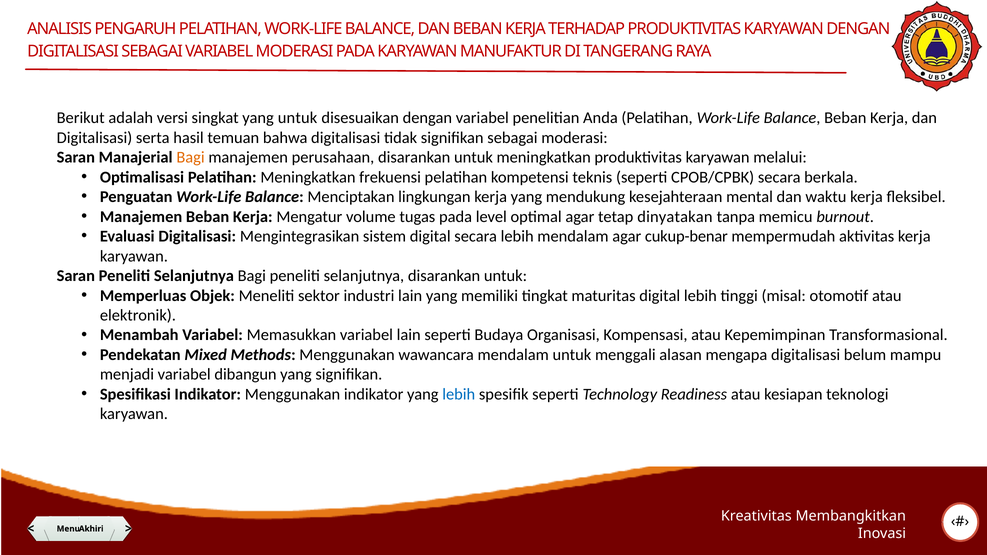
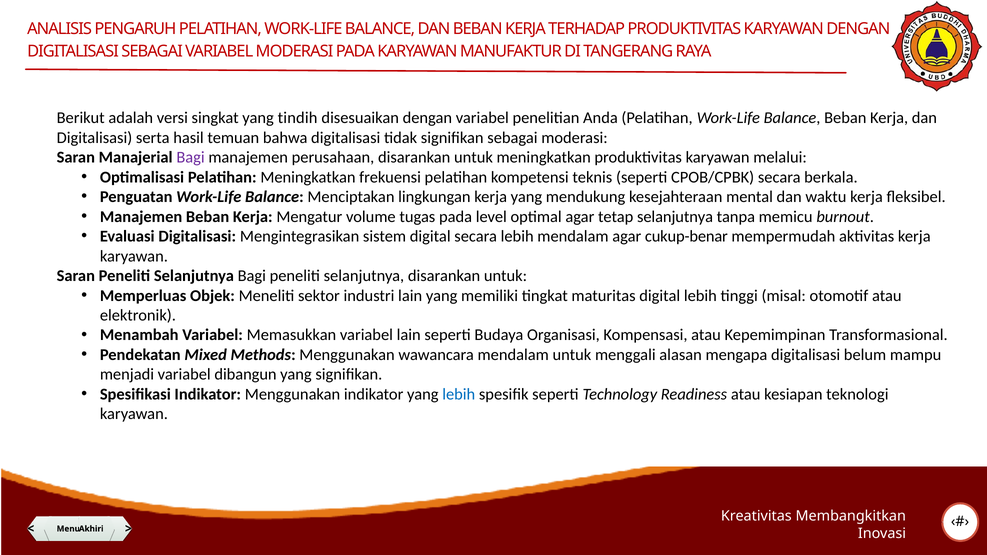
yang untuk: untuk -> tindih (298, 118)
Bagi colour: orange -> purple (191, 158)
tetap dinyatakan: dinyatakan -> selanjutnya (675, 217)
